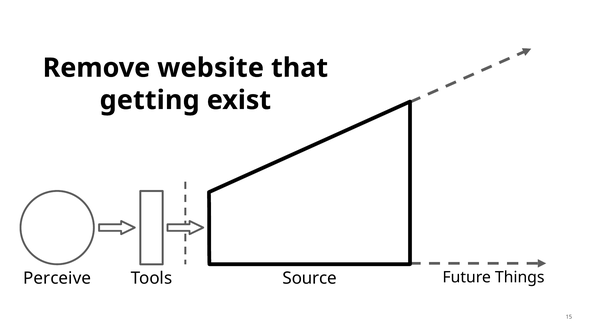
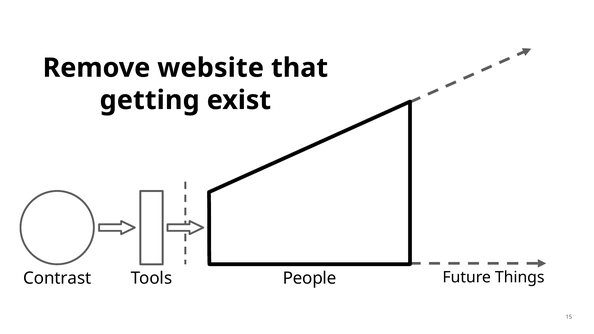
Source: Source -> People (310, 278)
Perceive: Perceive -> Contrast (57, 278)
